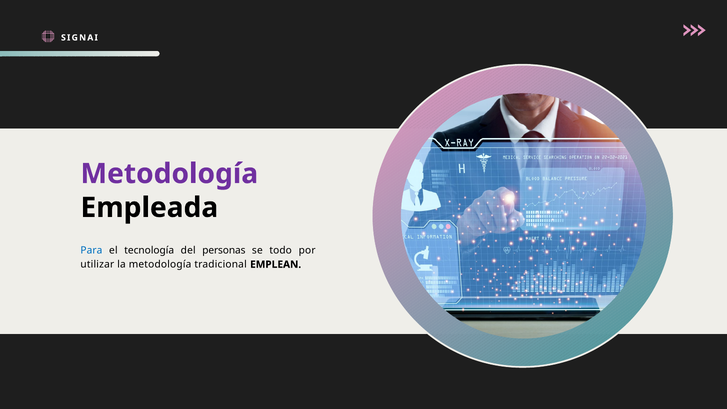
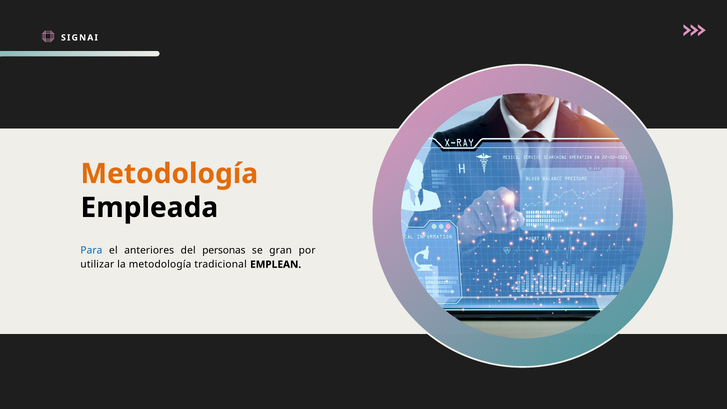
Metodología colour: purple -> orange (169, 174)
tecnología: tecnología -> anteriores (149, 250)
todo: todo -> gran (281, 250)
